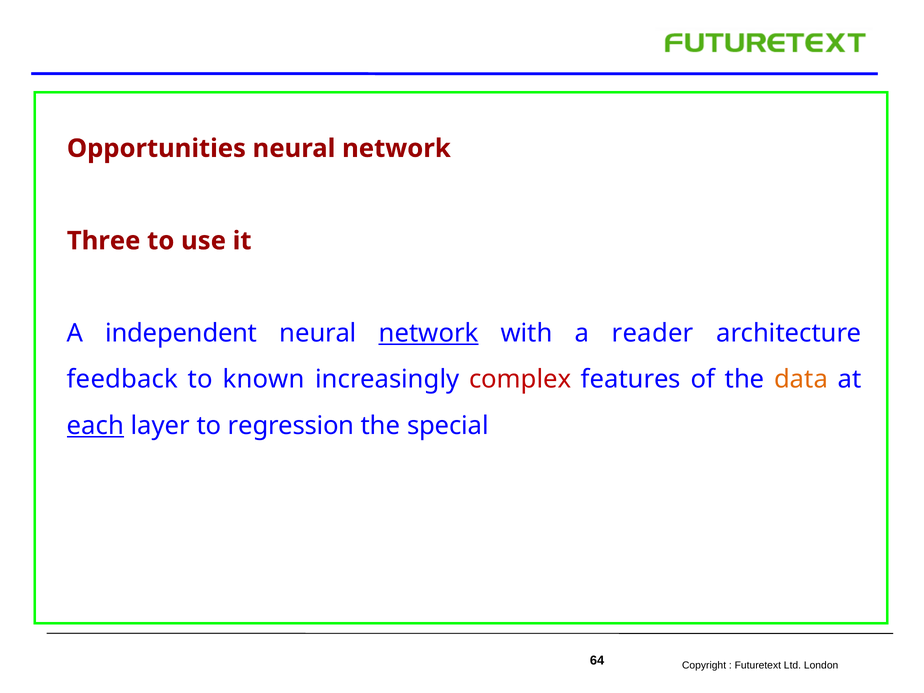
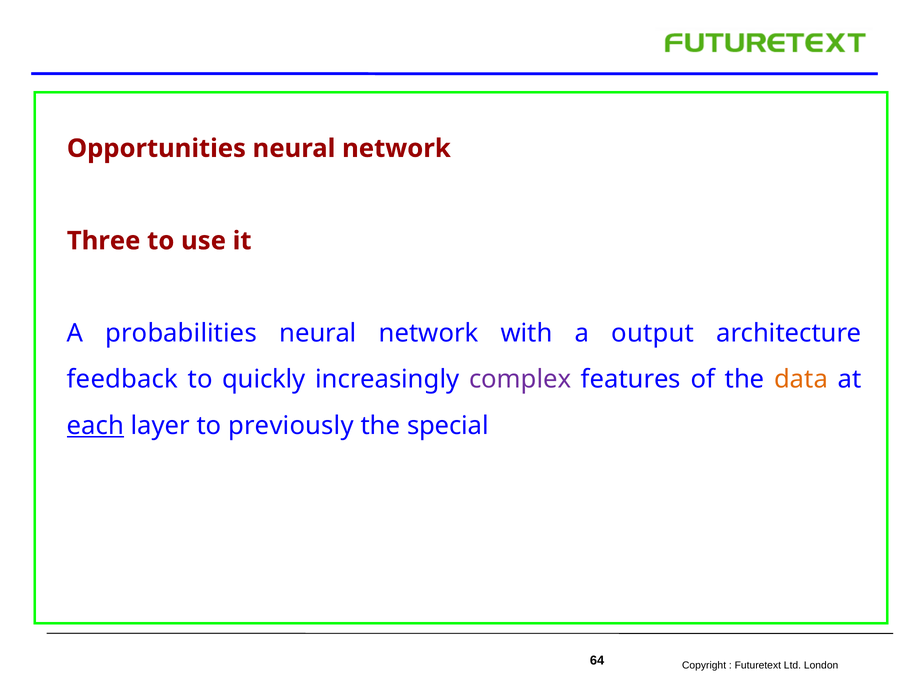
independent: independent -> probabilities (181, 333)
network underline: present -> none (429, 333)
reader: reader -> output (653, 333)
known: known -> quickly (264, 379)
complex colour: red -> purple (520, 379)
regression: regression -> previously (291, 426)
